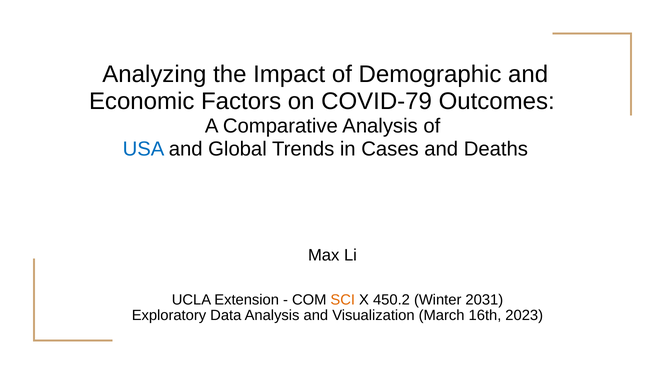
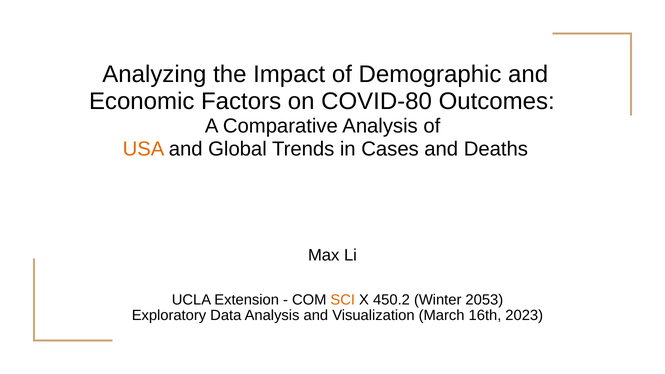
COVID-79: COVID-79 -> COVID-80 (377, 101)
USA colour: blue -> orange (144, 149)
2031: 2031 -> 2053 (484, 300)
